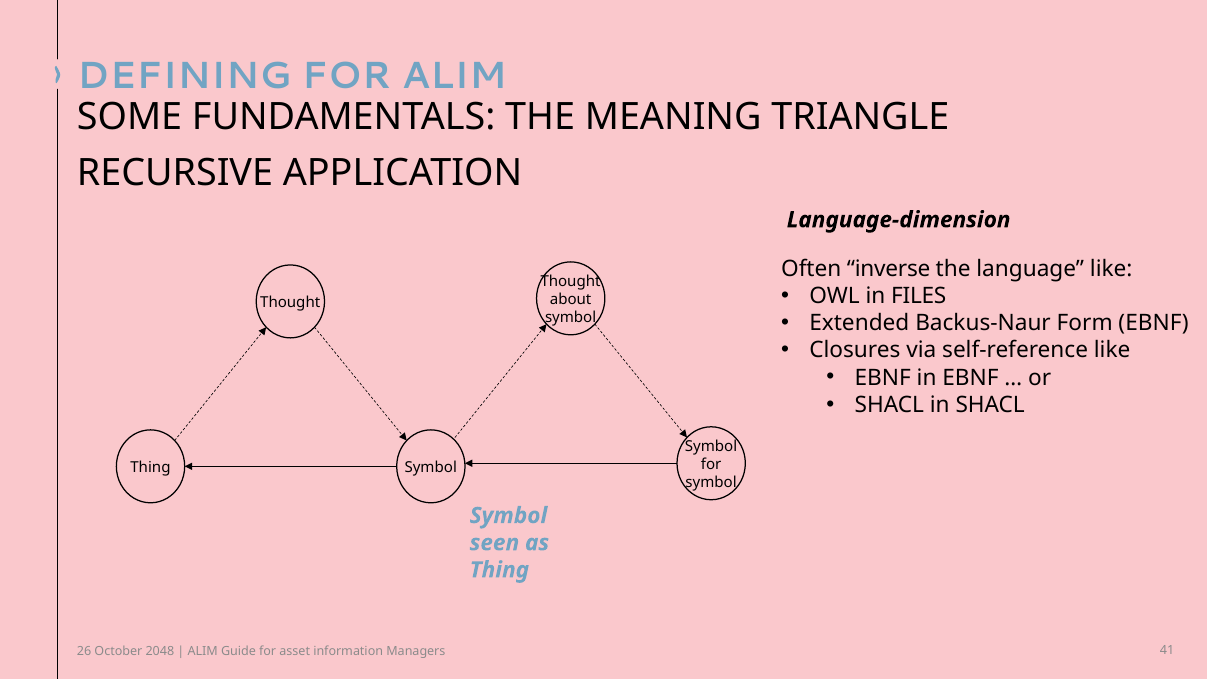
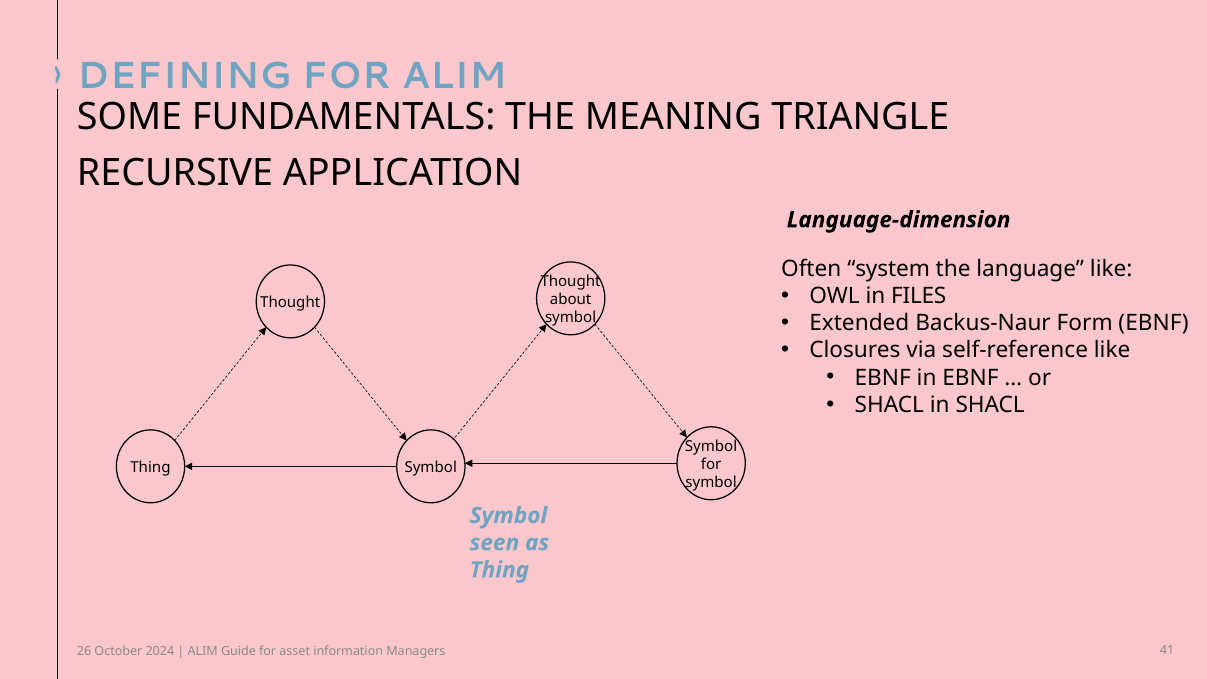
inverse: inverse -> system (889, 269)
2048: 2048 -> 2024 (160, 652)
